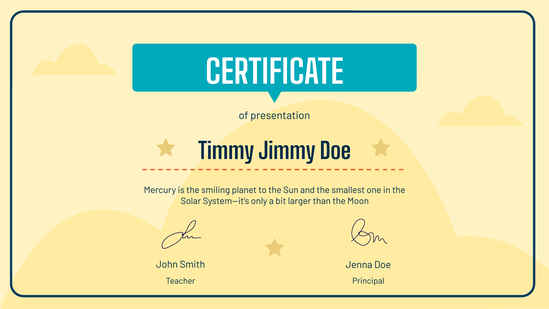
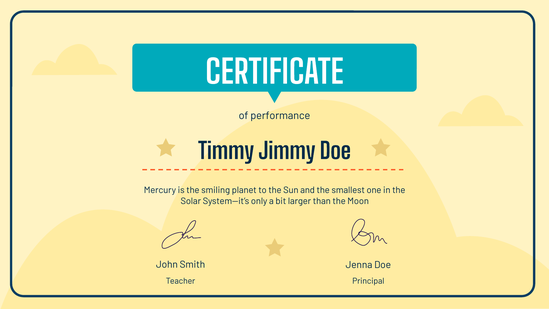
presentation: presentation -> performance (280, 116)
